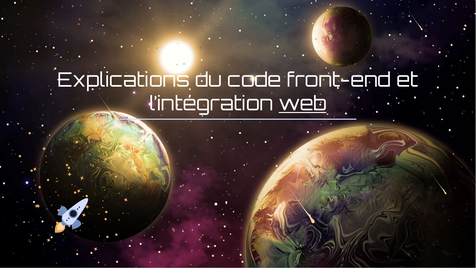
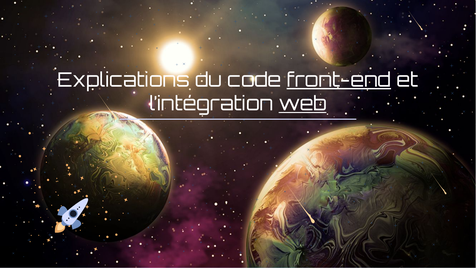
front-end underline: none -> present (339, 80)
